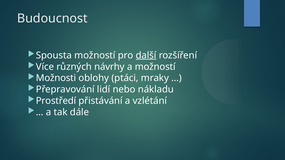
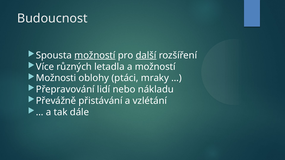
možností underline: none -> present (95, 55)
návrhy: návrhy -> letadla (109, 67)
Prostředí: Prostředí -> Převážně (56, 101)
